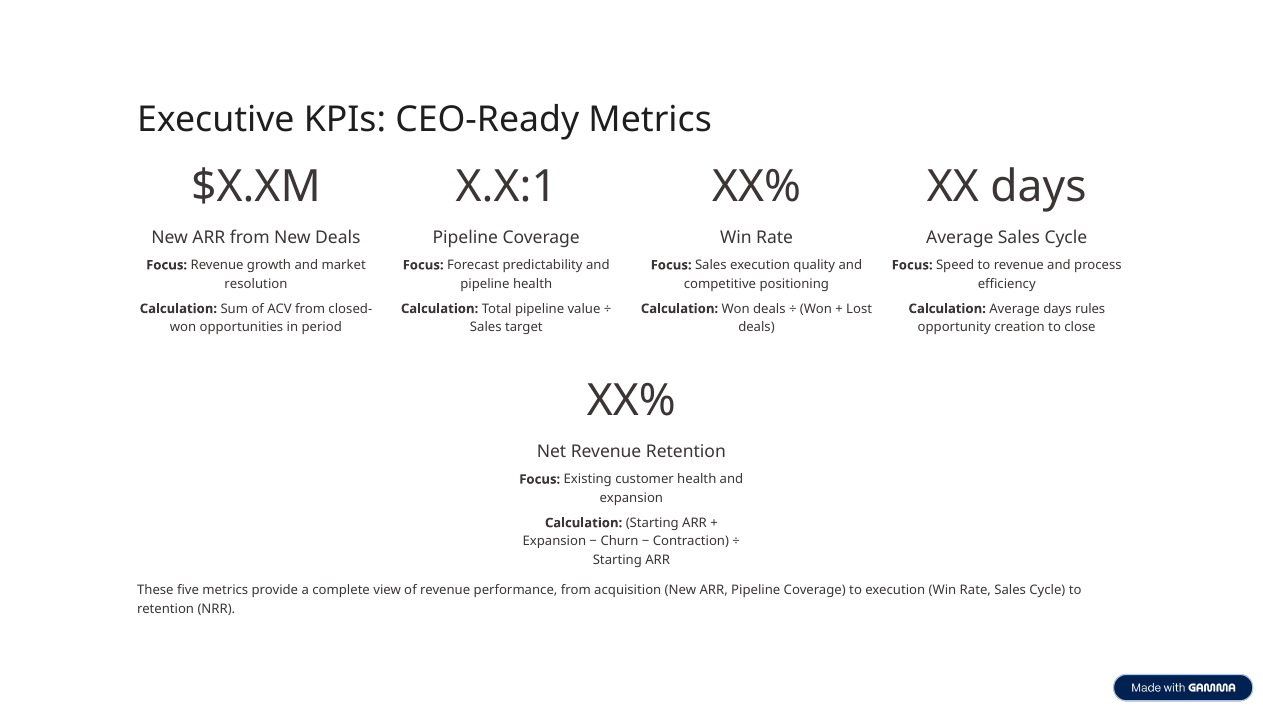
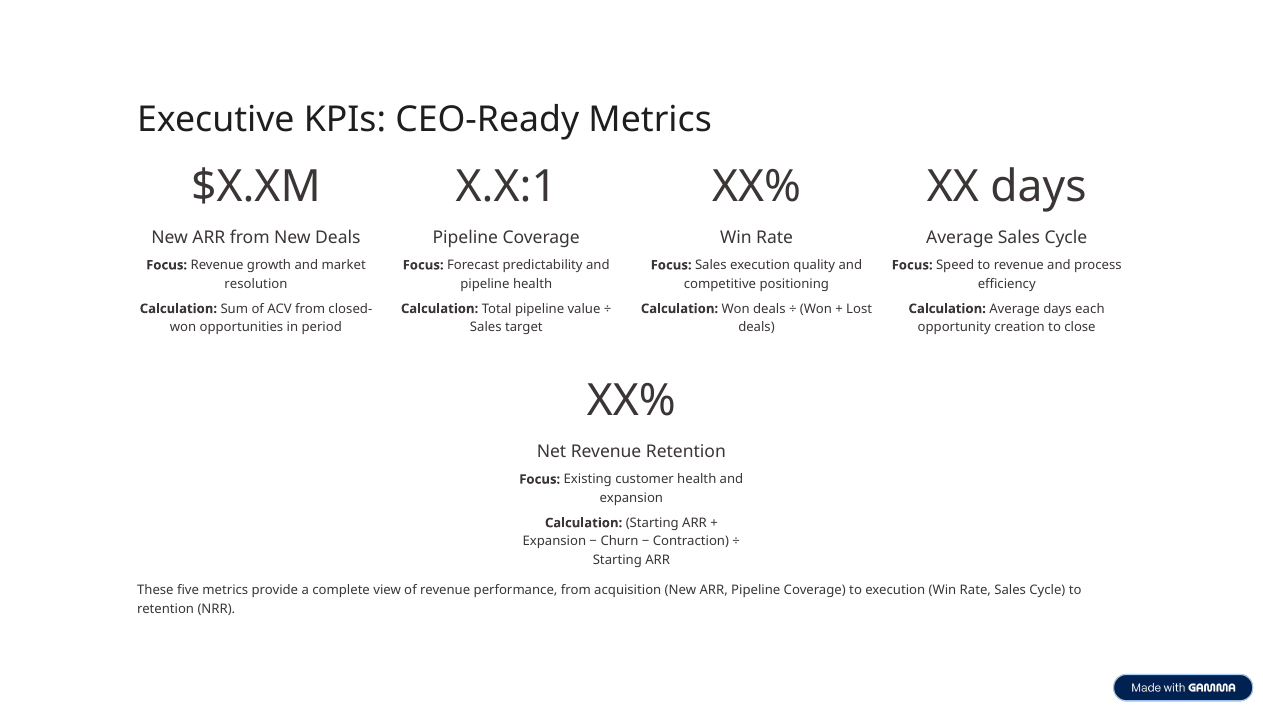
rules: rules -> each (1090, 308)
